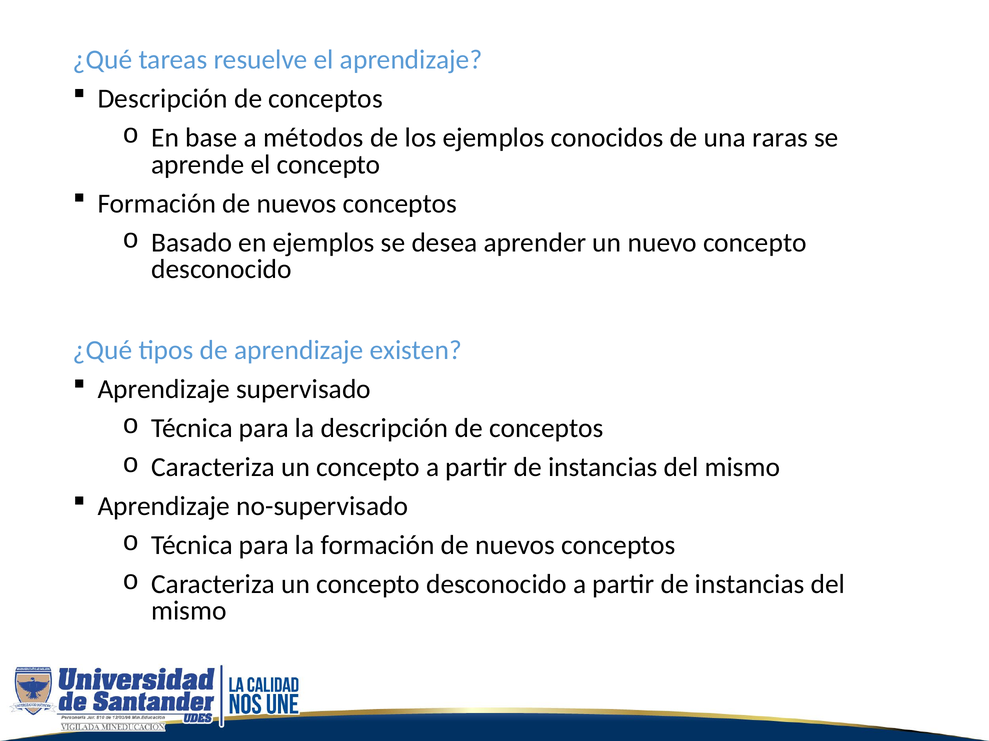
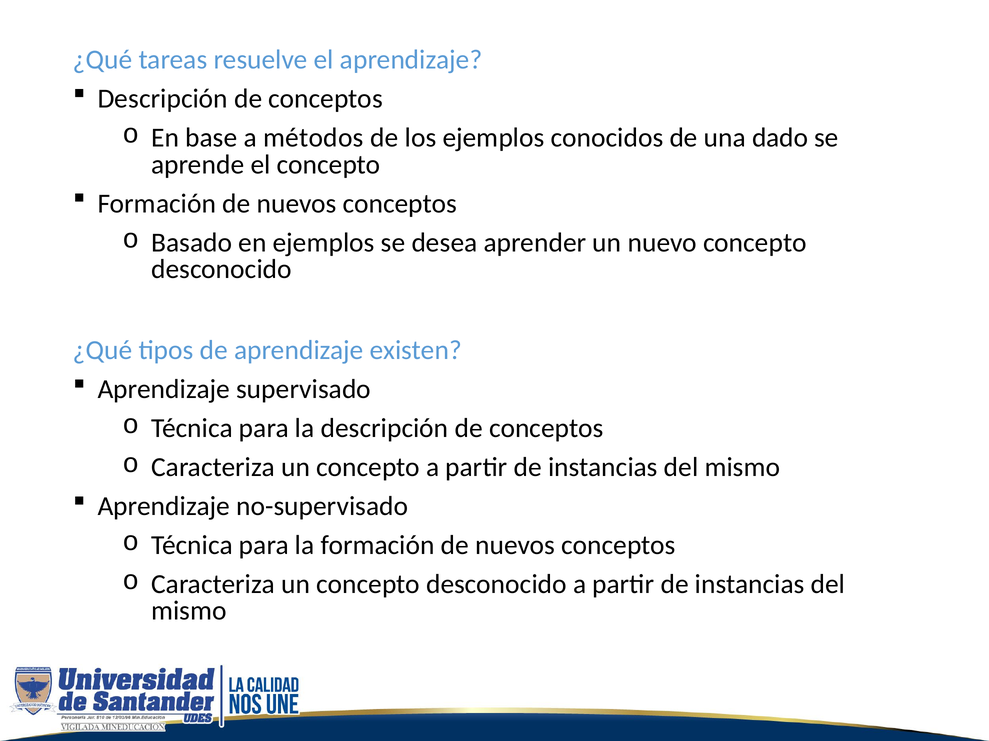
raras: raras -> dado (780, 138)
